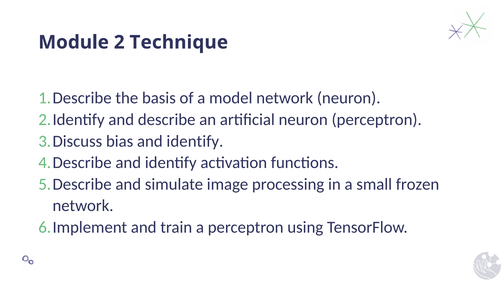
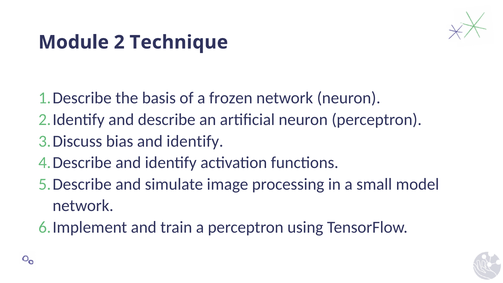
model: model -> frozen (231, 98)
frozen: frozen -> model (418, 184)
